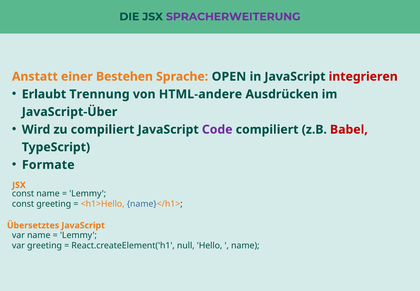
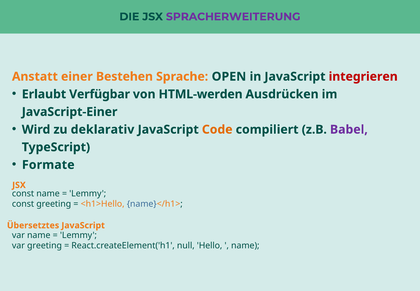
Trennung: Trennung -> Verfügbar (100, 94)
HTML-andere: HTML-andere -> HTML-werden (201, 94)
JavaScript-Über: JavaScript-Über -> JavaScript-Einer (70, 112)
zu compiliert: compiliert -> deklarativ (103, 129)
Code colour: purple -> orange (217, 129)
Babel colour: red -> purple (349, 129)
